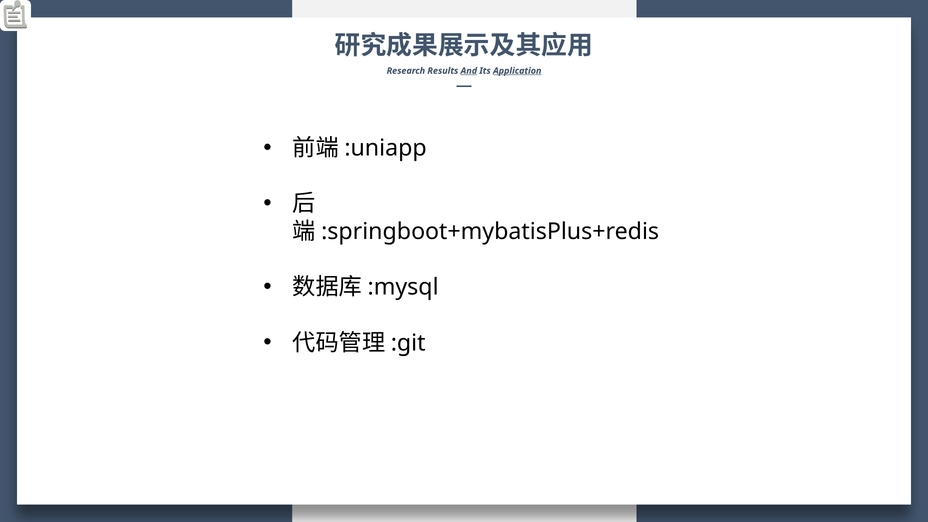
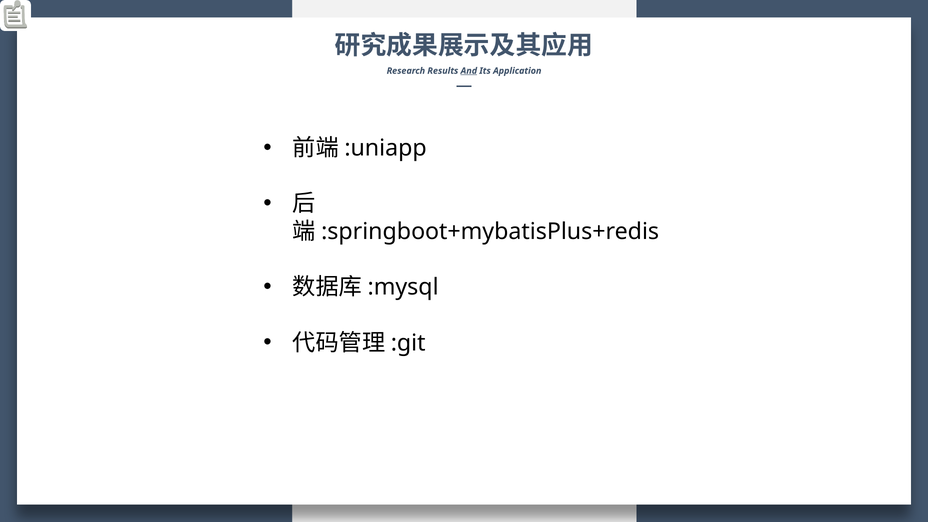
Application underline: present -> none (517, 71)
